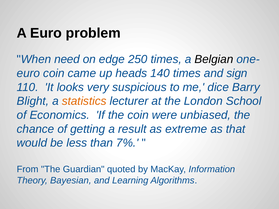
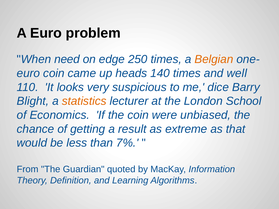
Belgian colour: black -> orange (214, 59)
sign: sign -> well (237, 73)
Bayesian: Bayesian -> Definition (71, 181)
